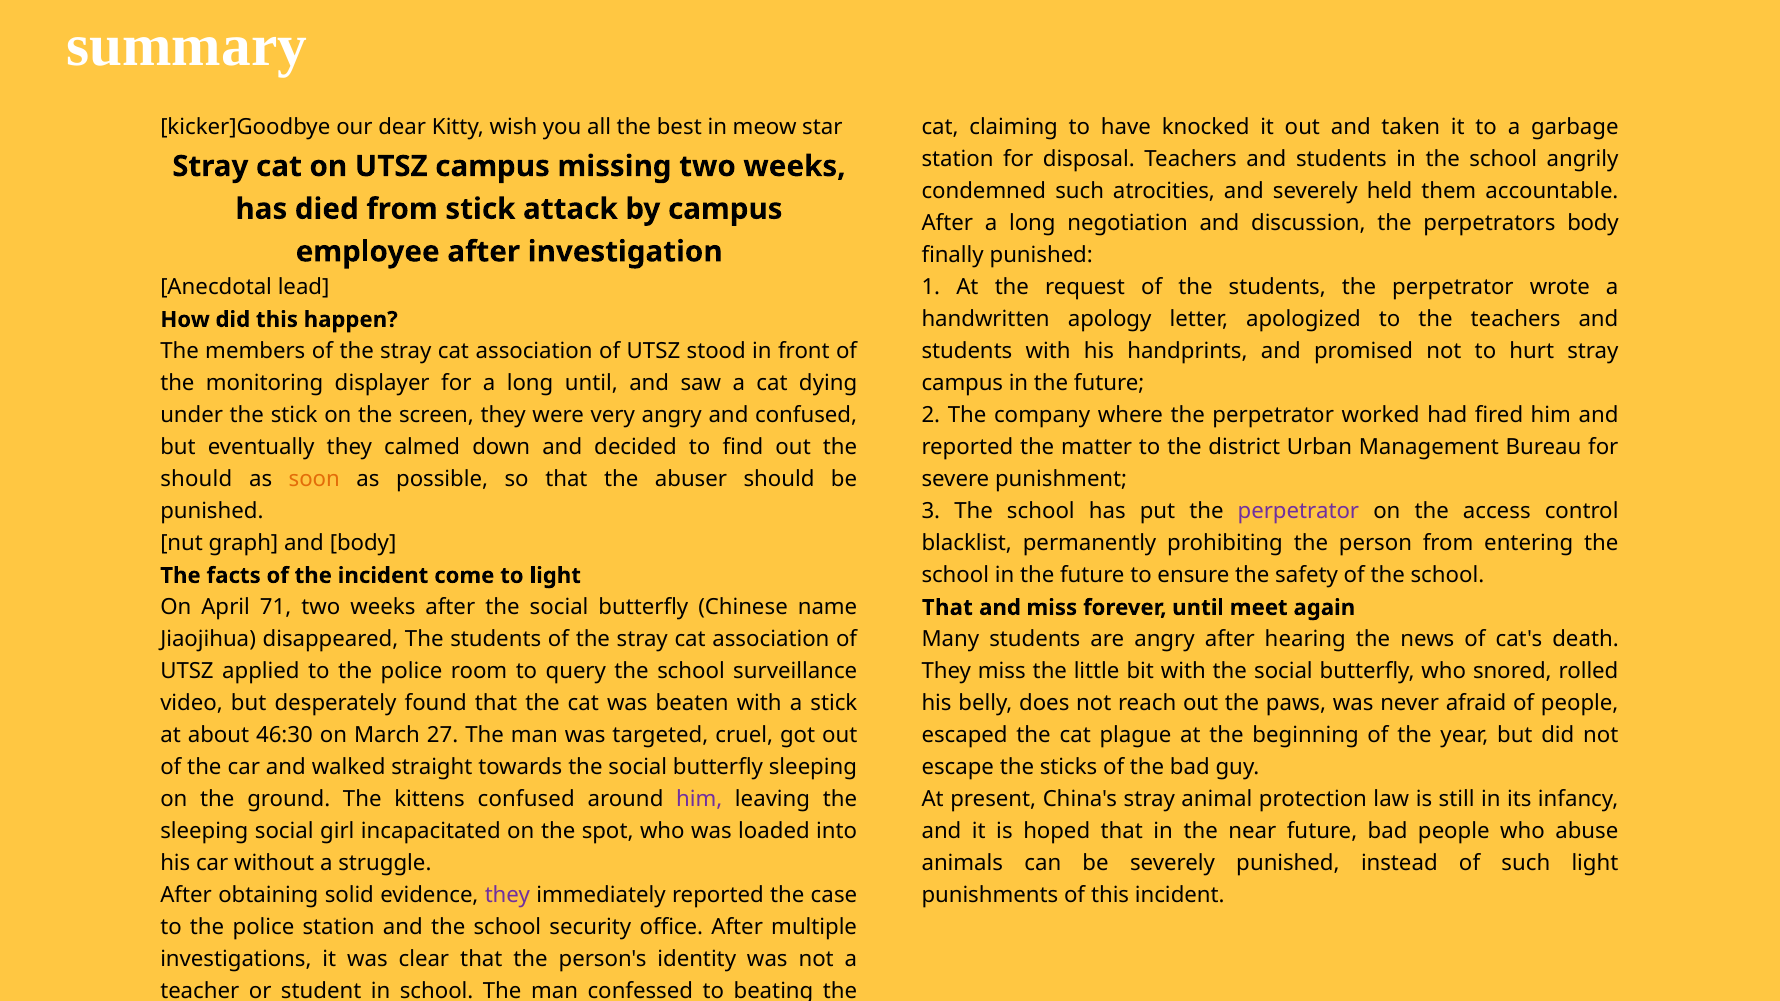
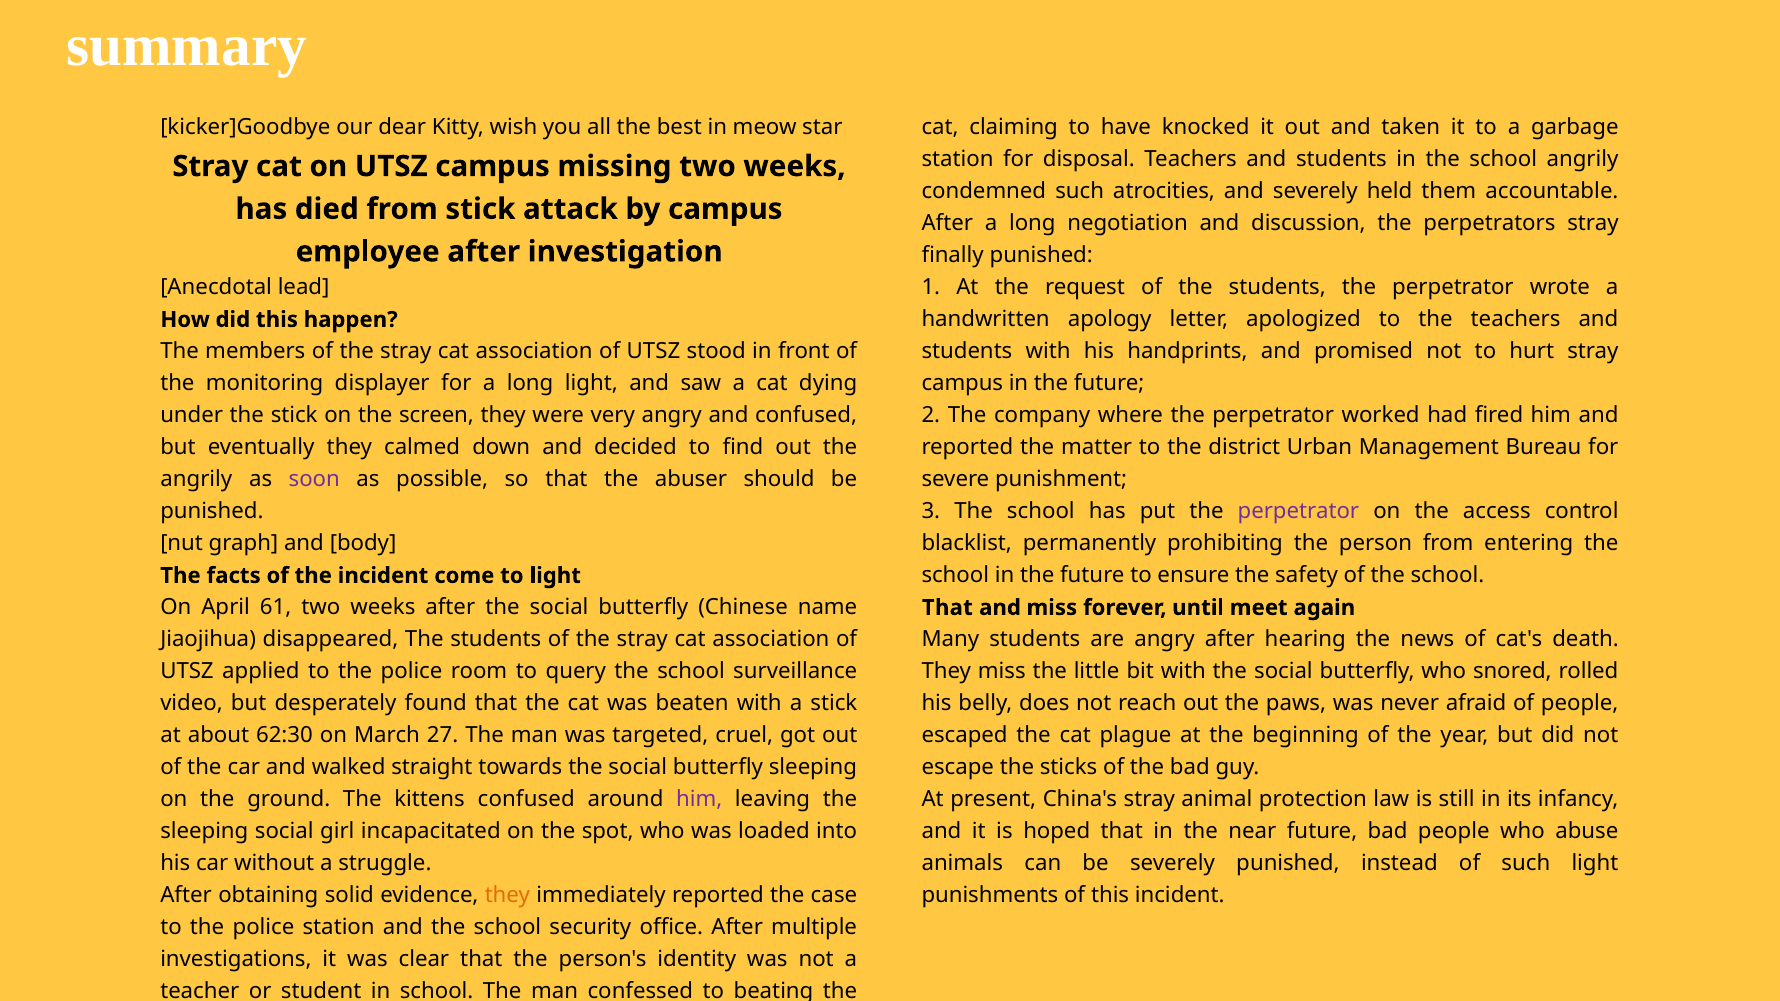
perpetrators body: body -> stray (1593, 224)
long until: until -> light (591, 384)
should: should -> angrily (196, 480)
soon colour: orange -> purple (314, 480)
71: 71 -> 61 (276, 608)
46:30: 46:30 -> 62:30 (284, 736)
they colour: purple -> orange (507, 896)
